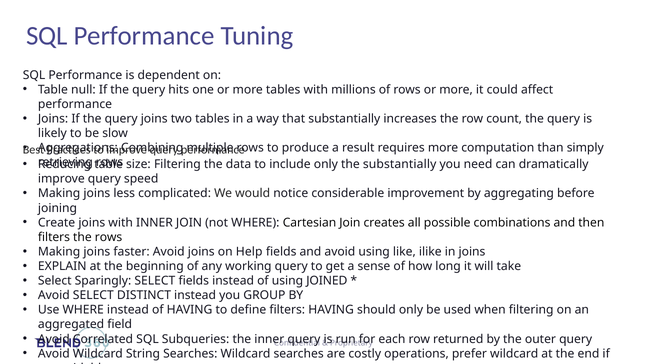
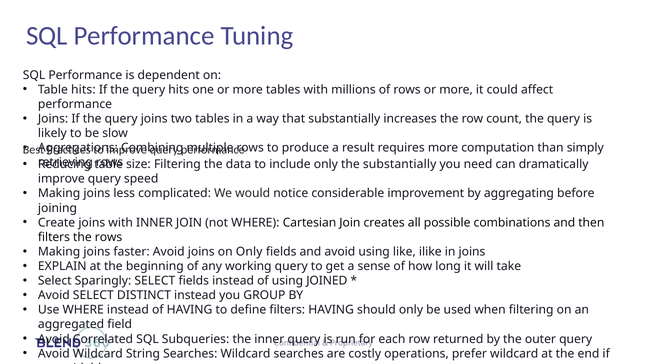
Table null: null -> hits (83, 90)
on Help: Help -> Only (249, 252)
